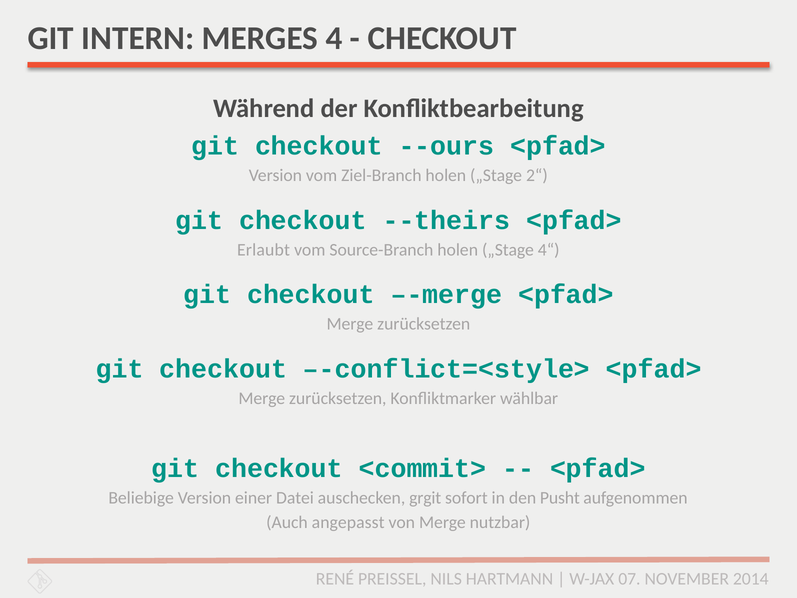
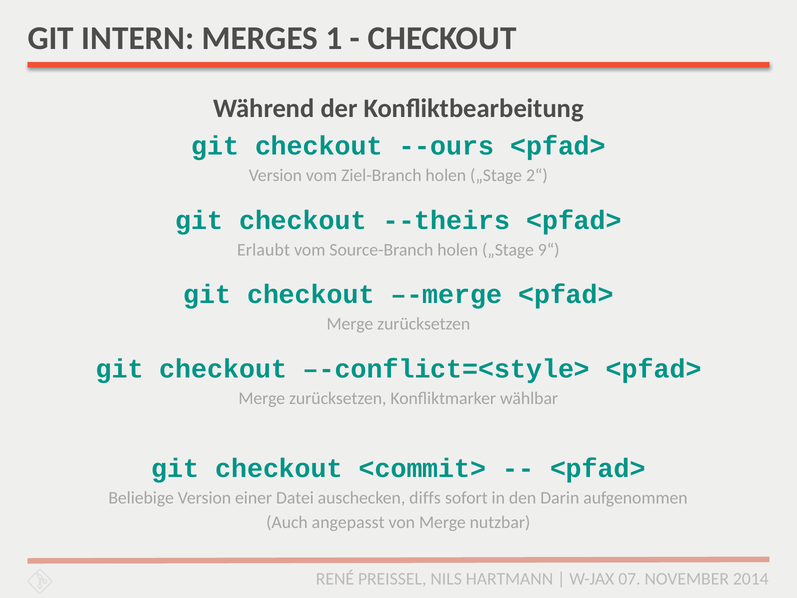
4: 4 -> 1 (334, 38)
4“: 4“ -> 9“ (549, 250)
grgit: grgit -> diffs (425, 498)
Pusht: Pusht -> Darin (560, 498)
